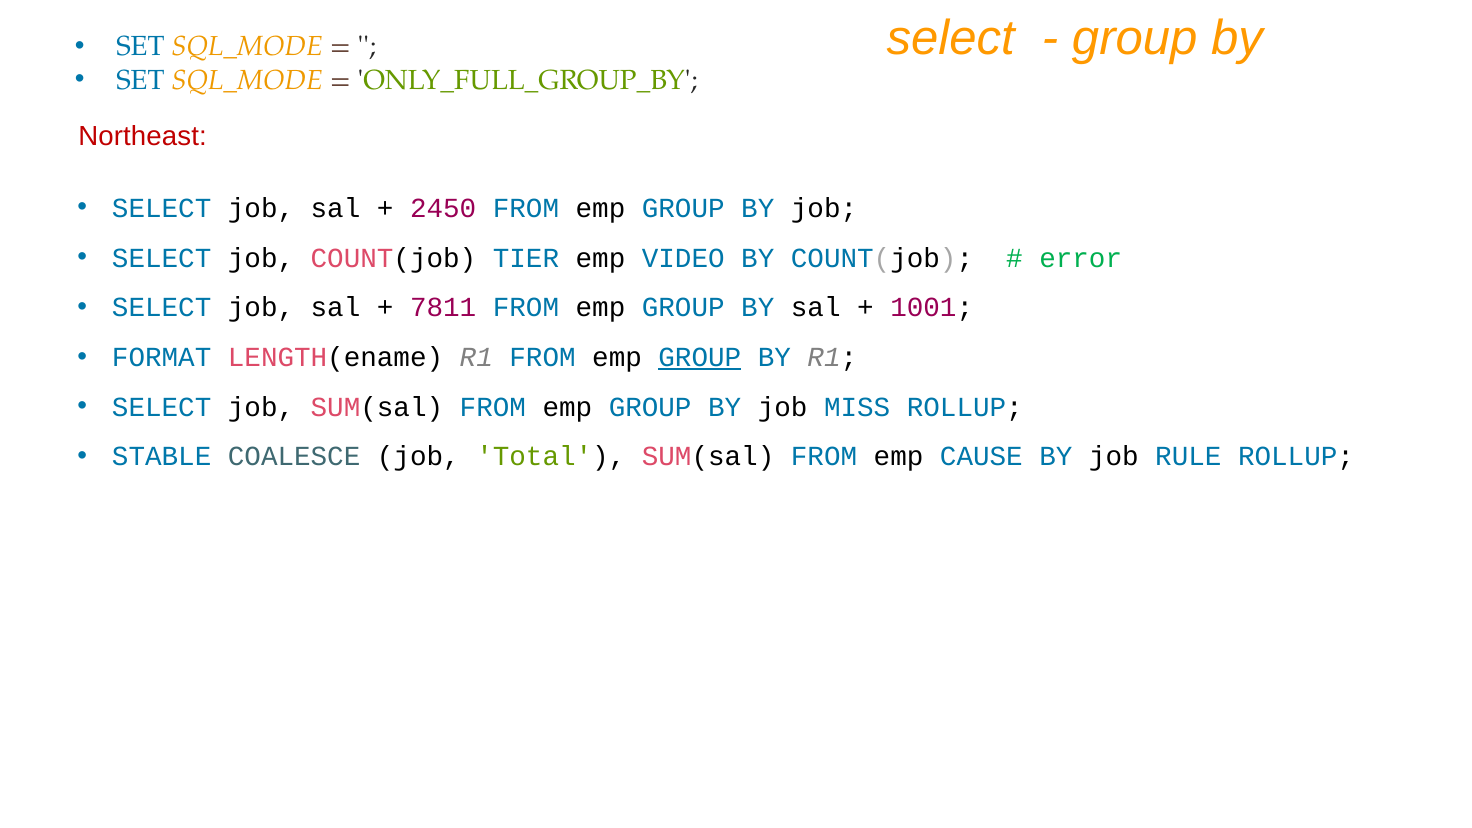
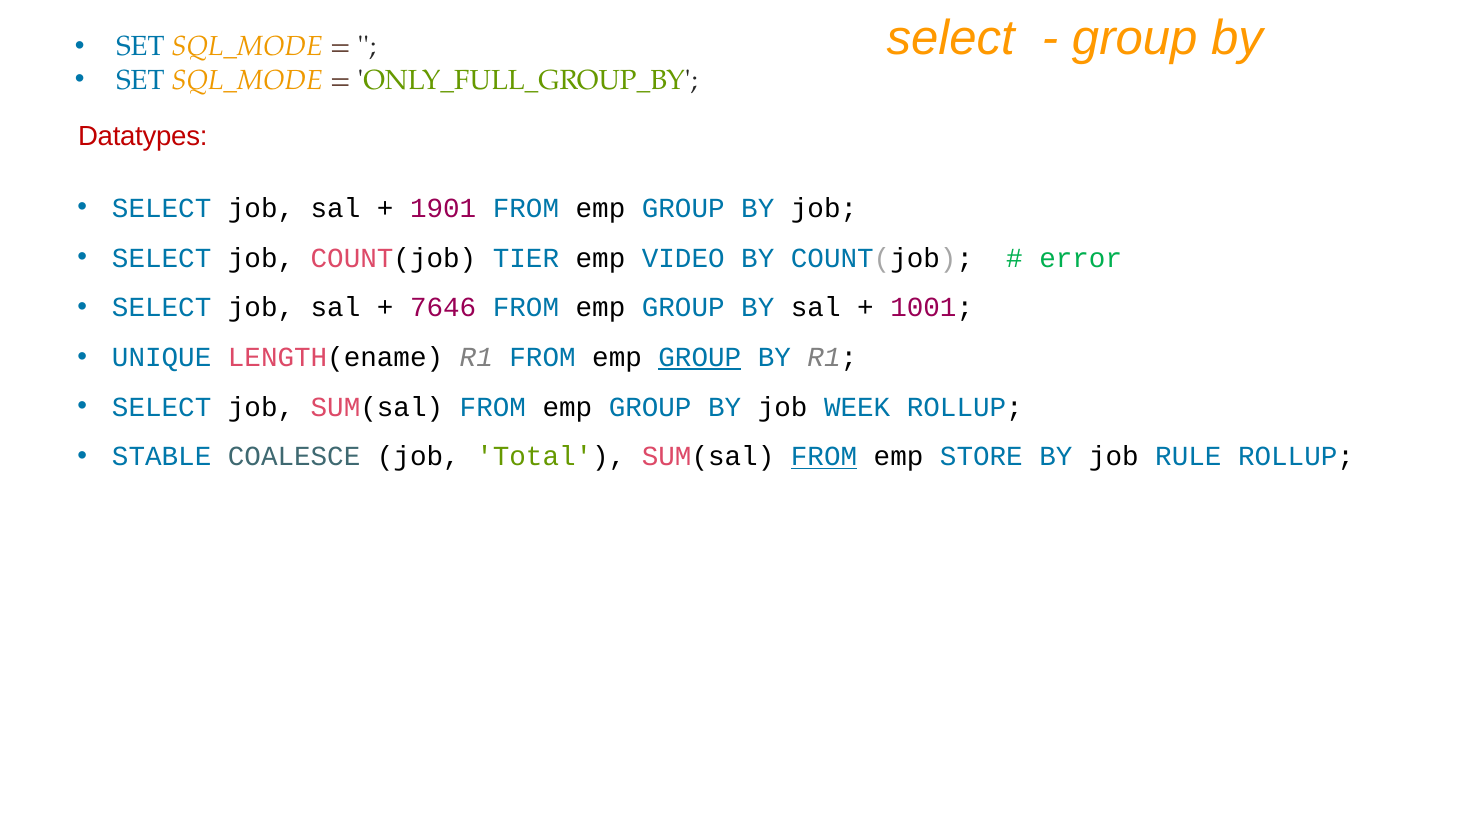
Northeast: Northeast -> Datatypes (143, 136)
2450: 2450 -> 1901 (443, 208)
7811: 7811 -> 7646 (443, 308)
FORMAT: FORMAT -> UNIQUE (162, 357)
MISS: MISS -> WEEK (857, 407)
FROM underline: none -> present (824, 457)
CAUSE: CAUSE -> STORE (981, 457)
